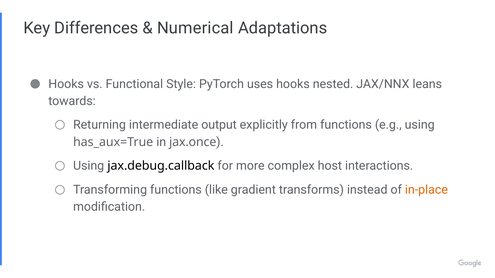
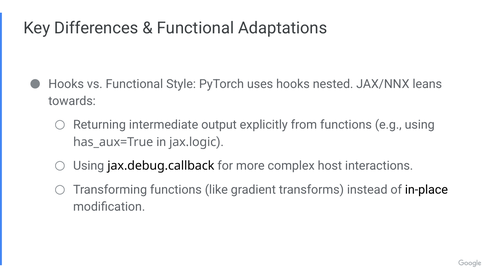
Numerical: Numerical -> Functional (195, 28)
jax.once: jax.once -> jax.logic (193, 142)
in-place colour: orange -> black (426, 190)
